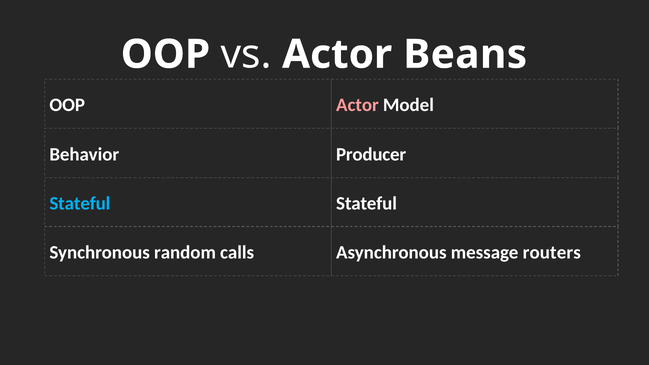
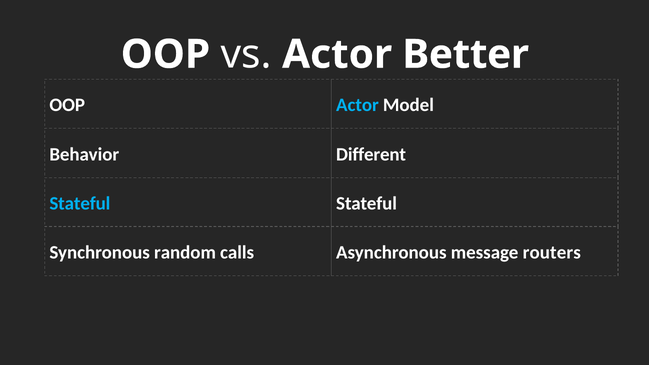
Beans: Beans -> Better (466, 54)
Actor colour: pink -> light blue (357, 105)
Producer: Producer -> Different (371, 154)
